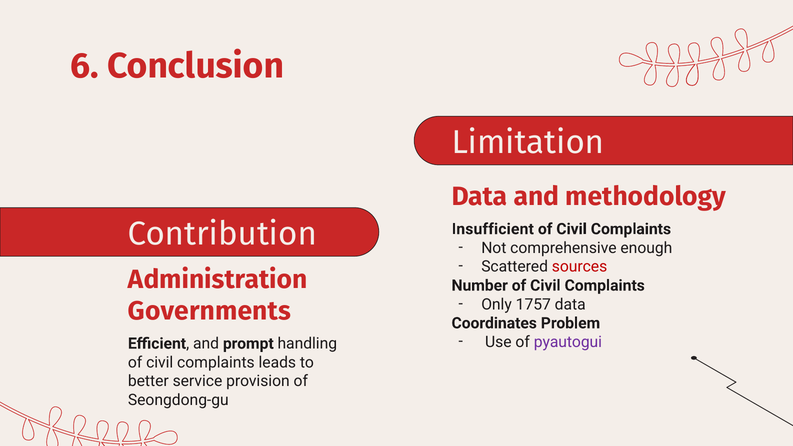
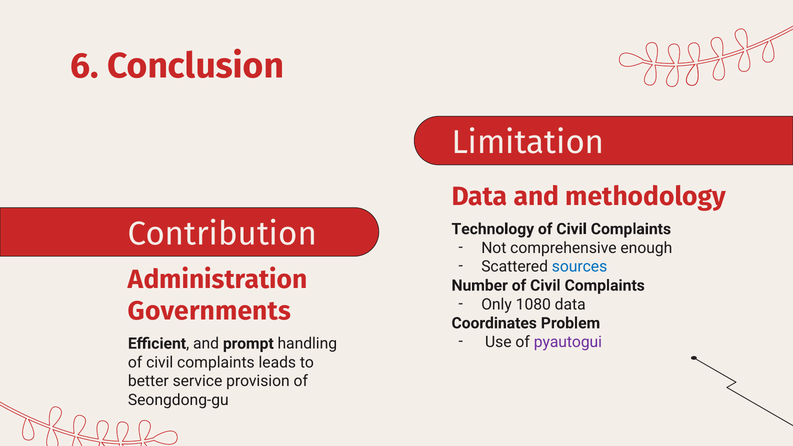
Insufficient: Insufficient -> Technology (493, 229)
sources colour: red -> blue (580, 267)
1757: 1757 -> 1080 (533, 304)
